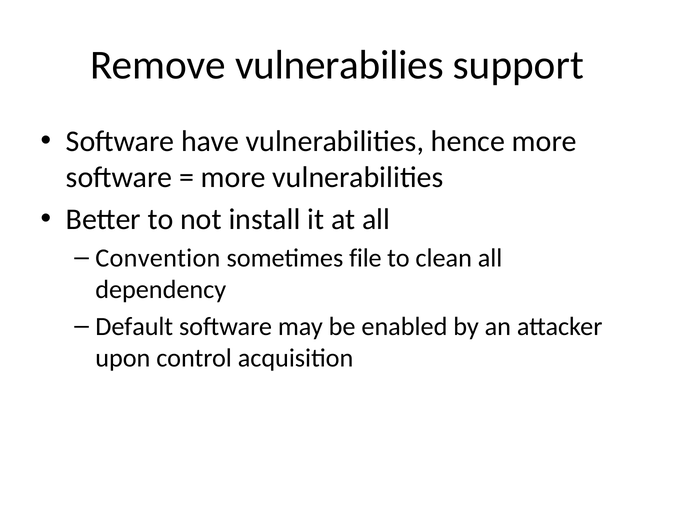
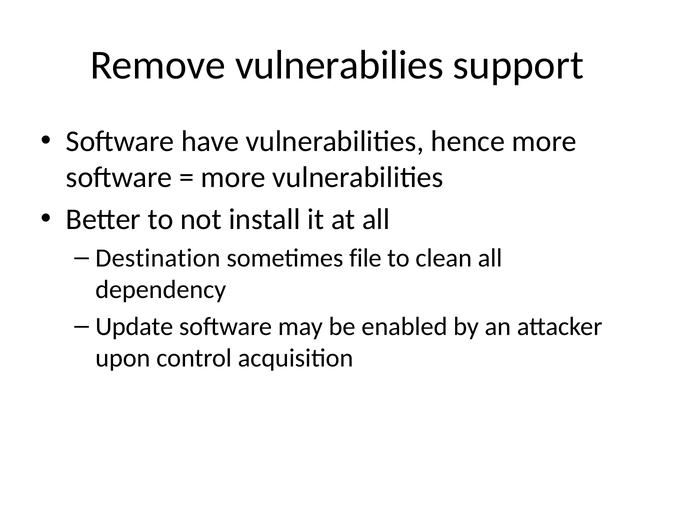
Convention: Convention -> Destination (158, 258)
Default: Default -> Update (134, 327)
